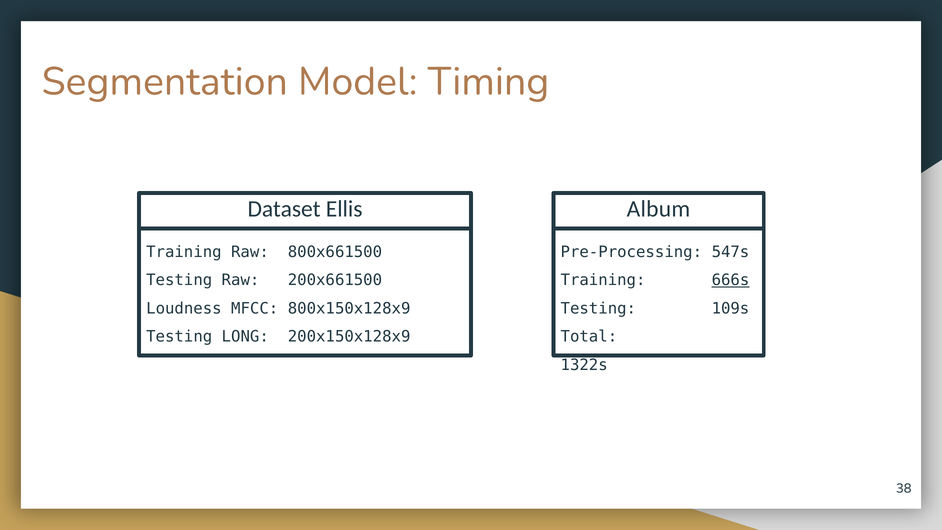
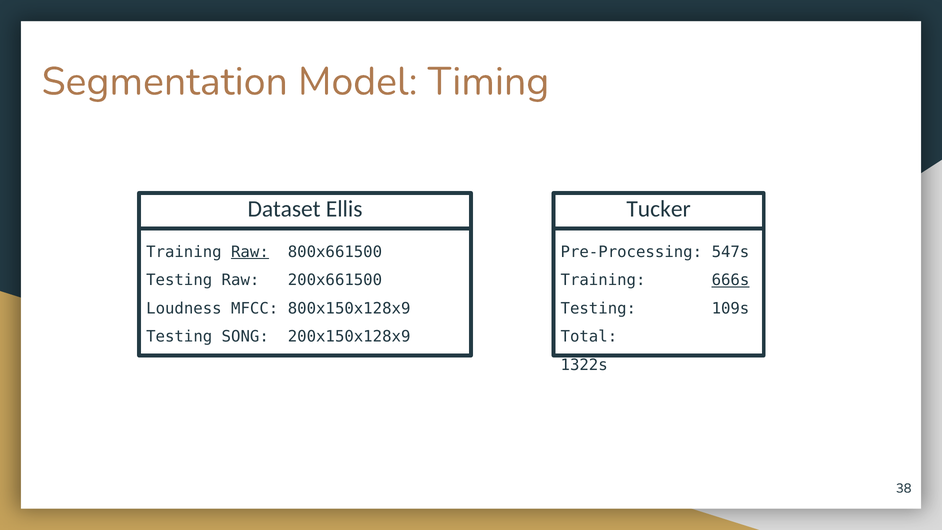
Album: Album -> Tucker (659, 209)
Raw underline: none -> present (250, 252)
LONG: LONG -> SONG (245, 337)
